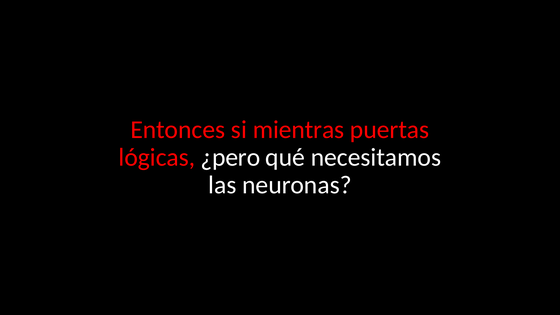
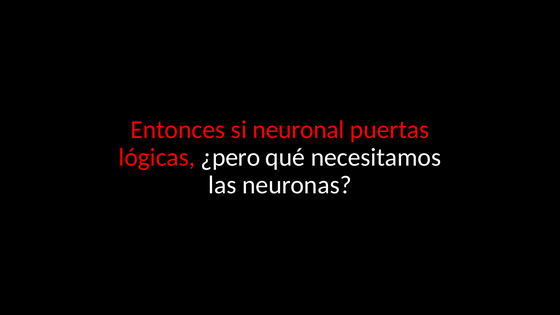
mientras: mientras -> neuronal (299, 130)
